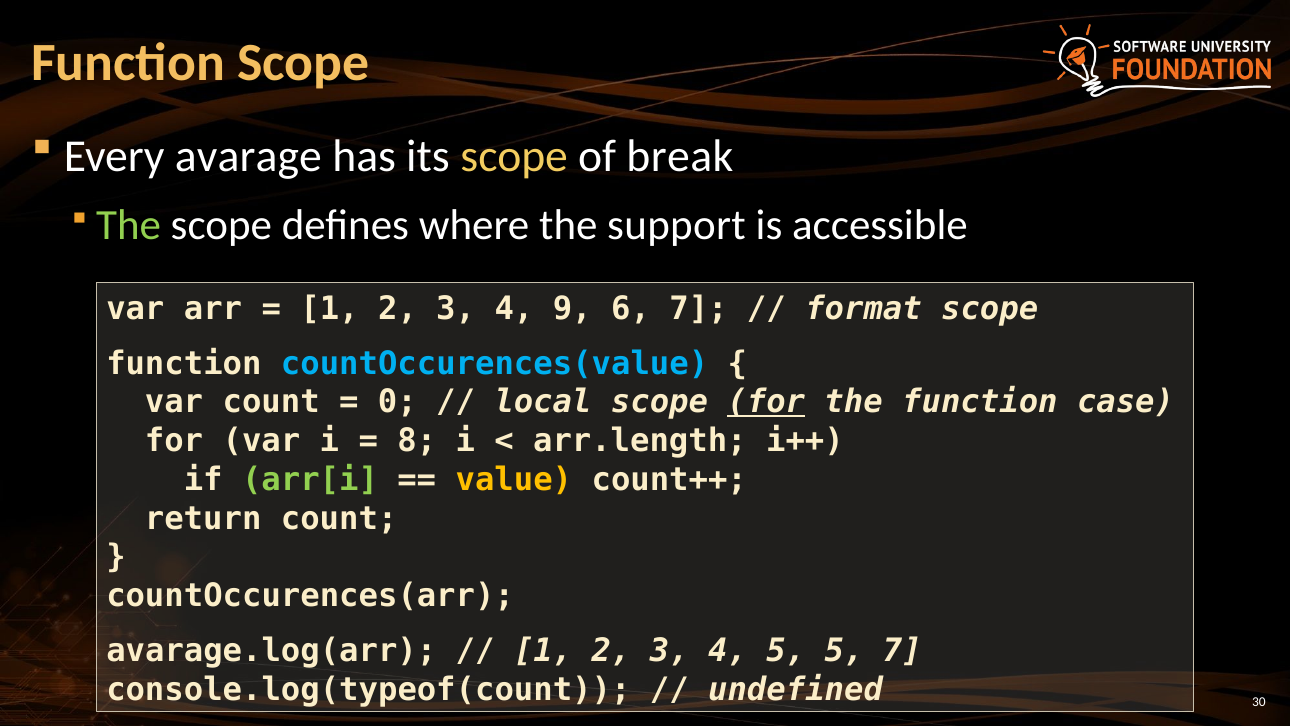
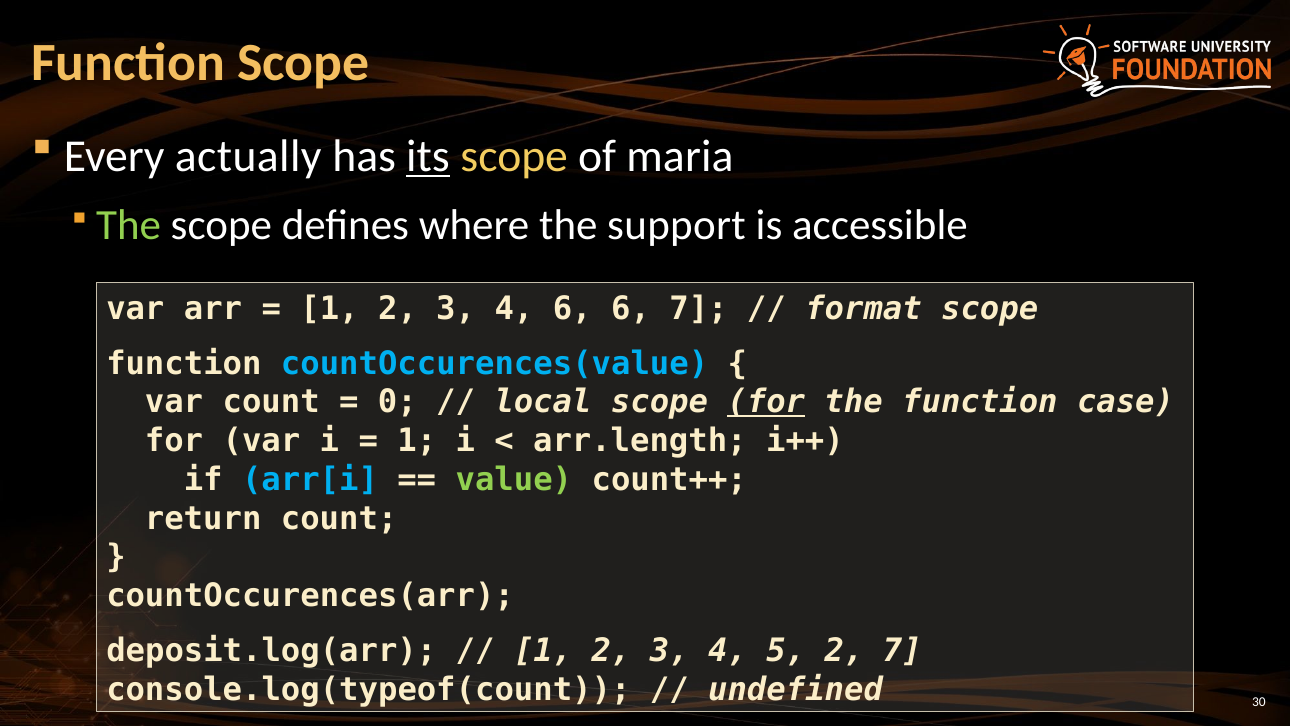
avarage: avarage -> actually (248, 156)
its underline: none -> present (428, 156)
break: break -> maria (680, 156)
4 9: 9 -> 6 (572, 309)
8: 8 -> 1 (417, 441)
arr[i colour: light green -> light blue (310, 480)
value colour: yellow -> light green (514, 480)
avarage.log(arr: avarage.log(arr -> deposit.log(arr (271, 651)
5 5: 5 -> 2 (844, 651)
